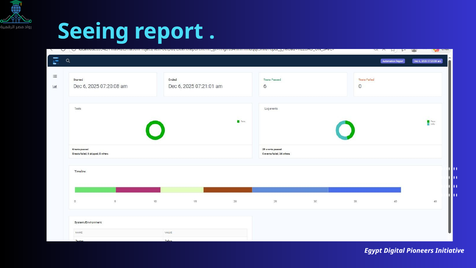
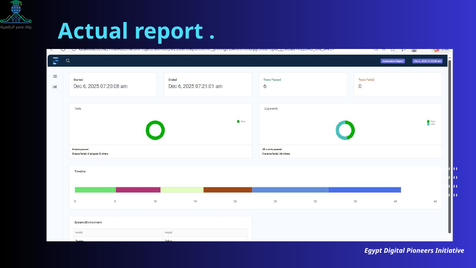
Seeing: Seeing -> Actual (93, 31)
